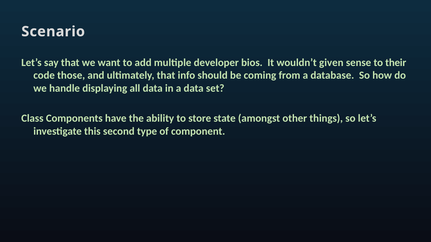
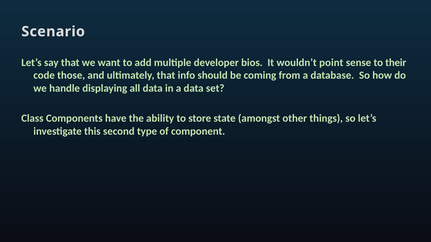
given: given -> point (331, 63)
